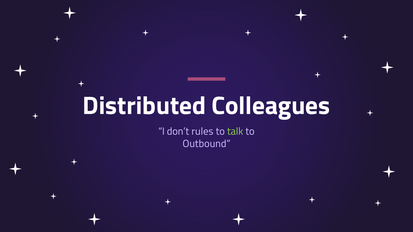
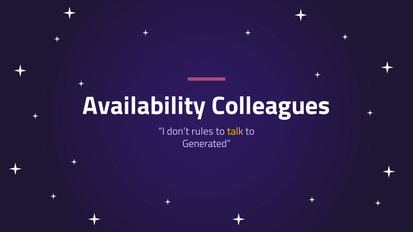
Distributed: Distributed -> Availability (144, 106)
talk colour: light green -> yellow (235, 132)
Outbound: Outbound -> Generated (207, 144)
